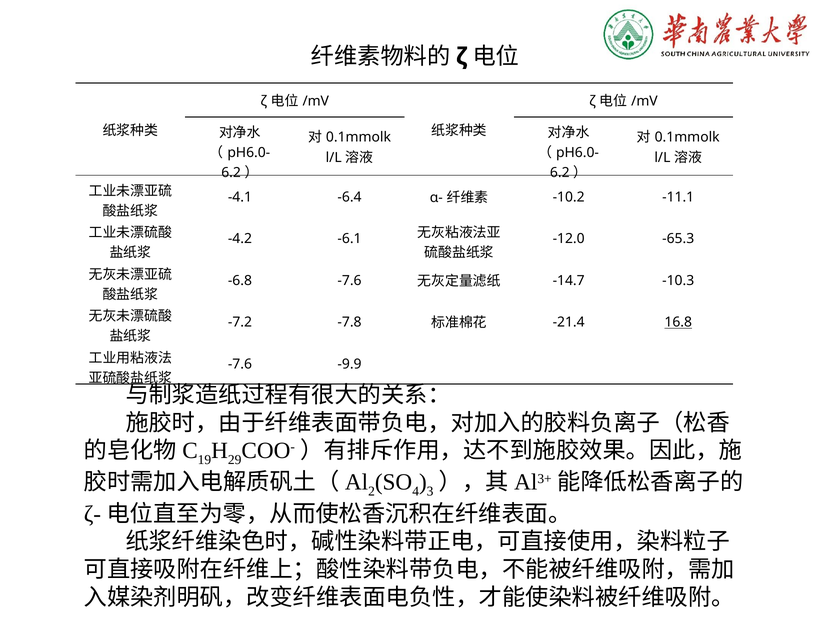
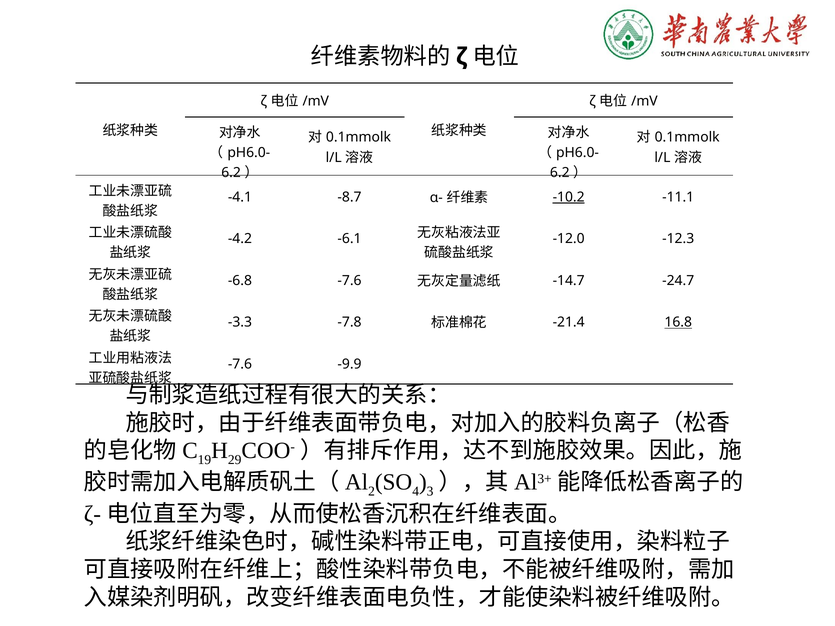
-6.4: -6.4 -> -8.7 (350, 197)
-10.2 underline: none -> present (569, 197)
-65.3: -65.3 -> -12.3 (678, 239)
-10.3: -10.3 -> -24.7 (678, 281)
-7.2: -7.2 -> -3.3 (240, 322)
